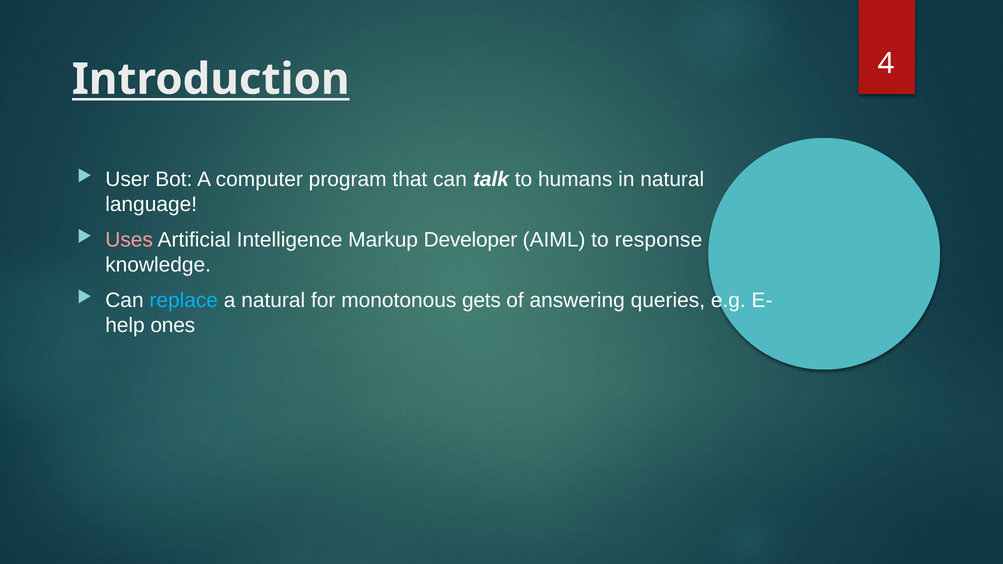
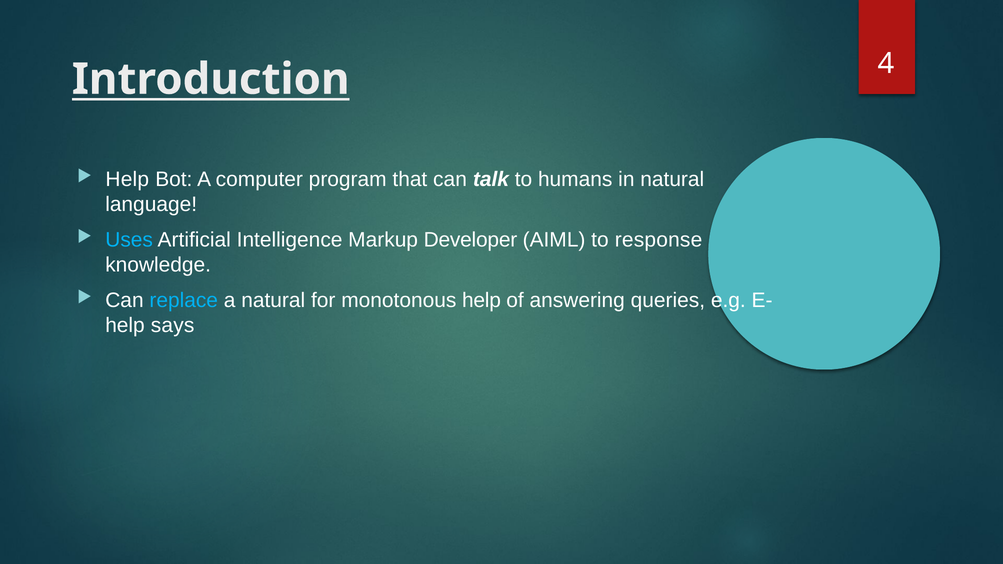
User: User -> Help (127, 179)
Uses colour: pink -> light blue (129, 240)
monotonous gets: gets -> help (481, 300)
ones: ones -> says (173, 326)
